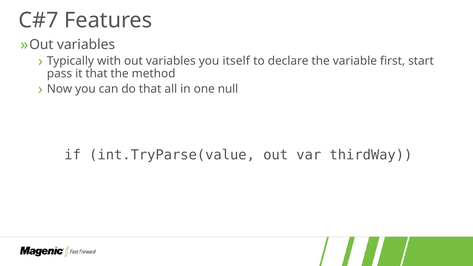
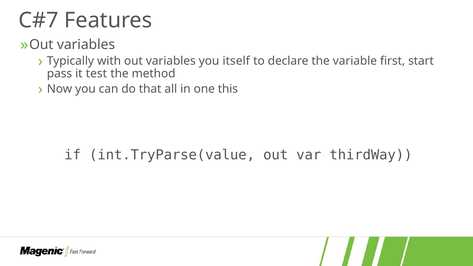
it that: that -> test (96, 74)
null: null -> this (228, 89)
